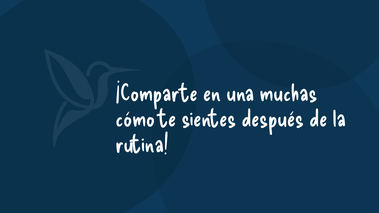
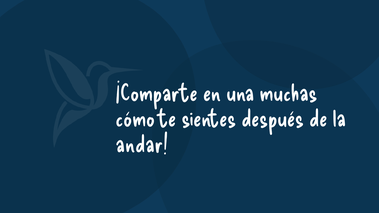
rutina: rutina -> andar (142, 145)
